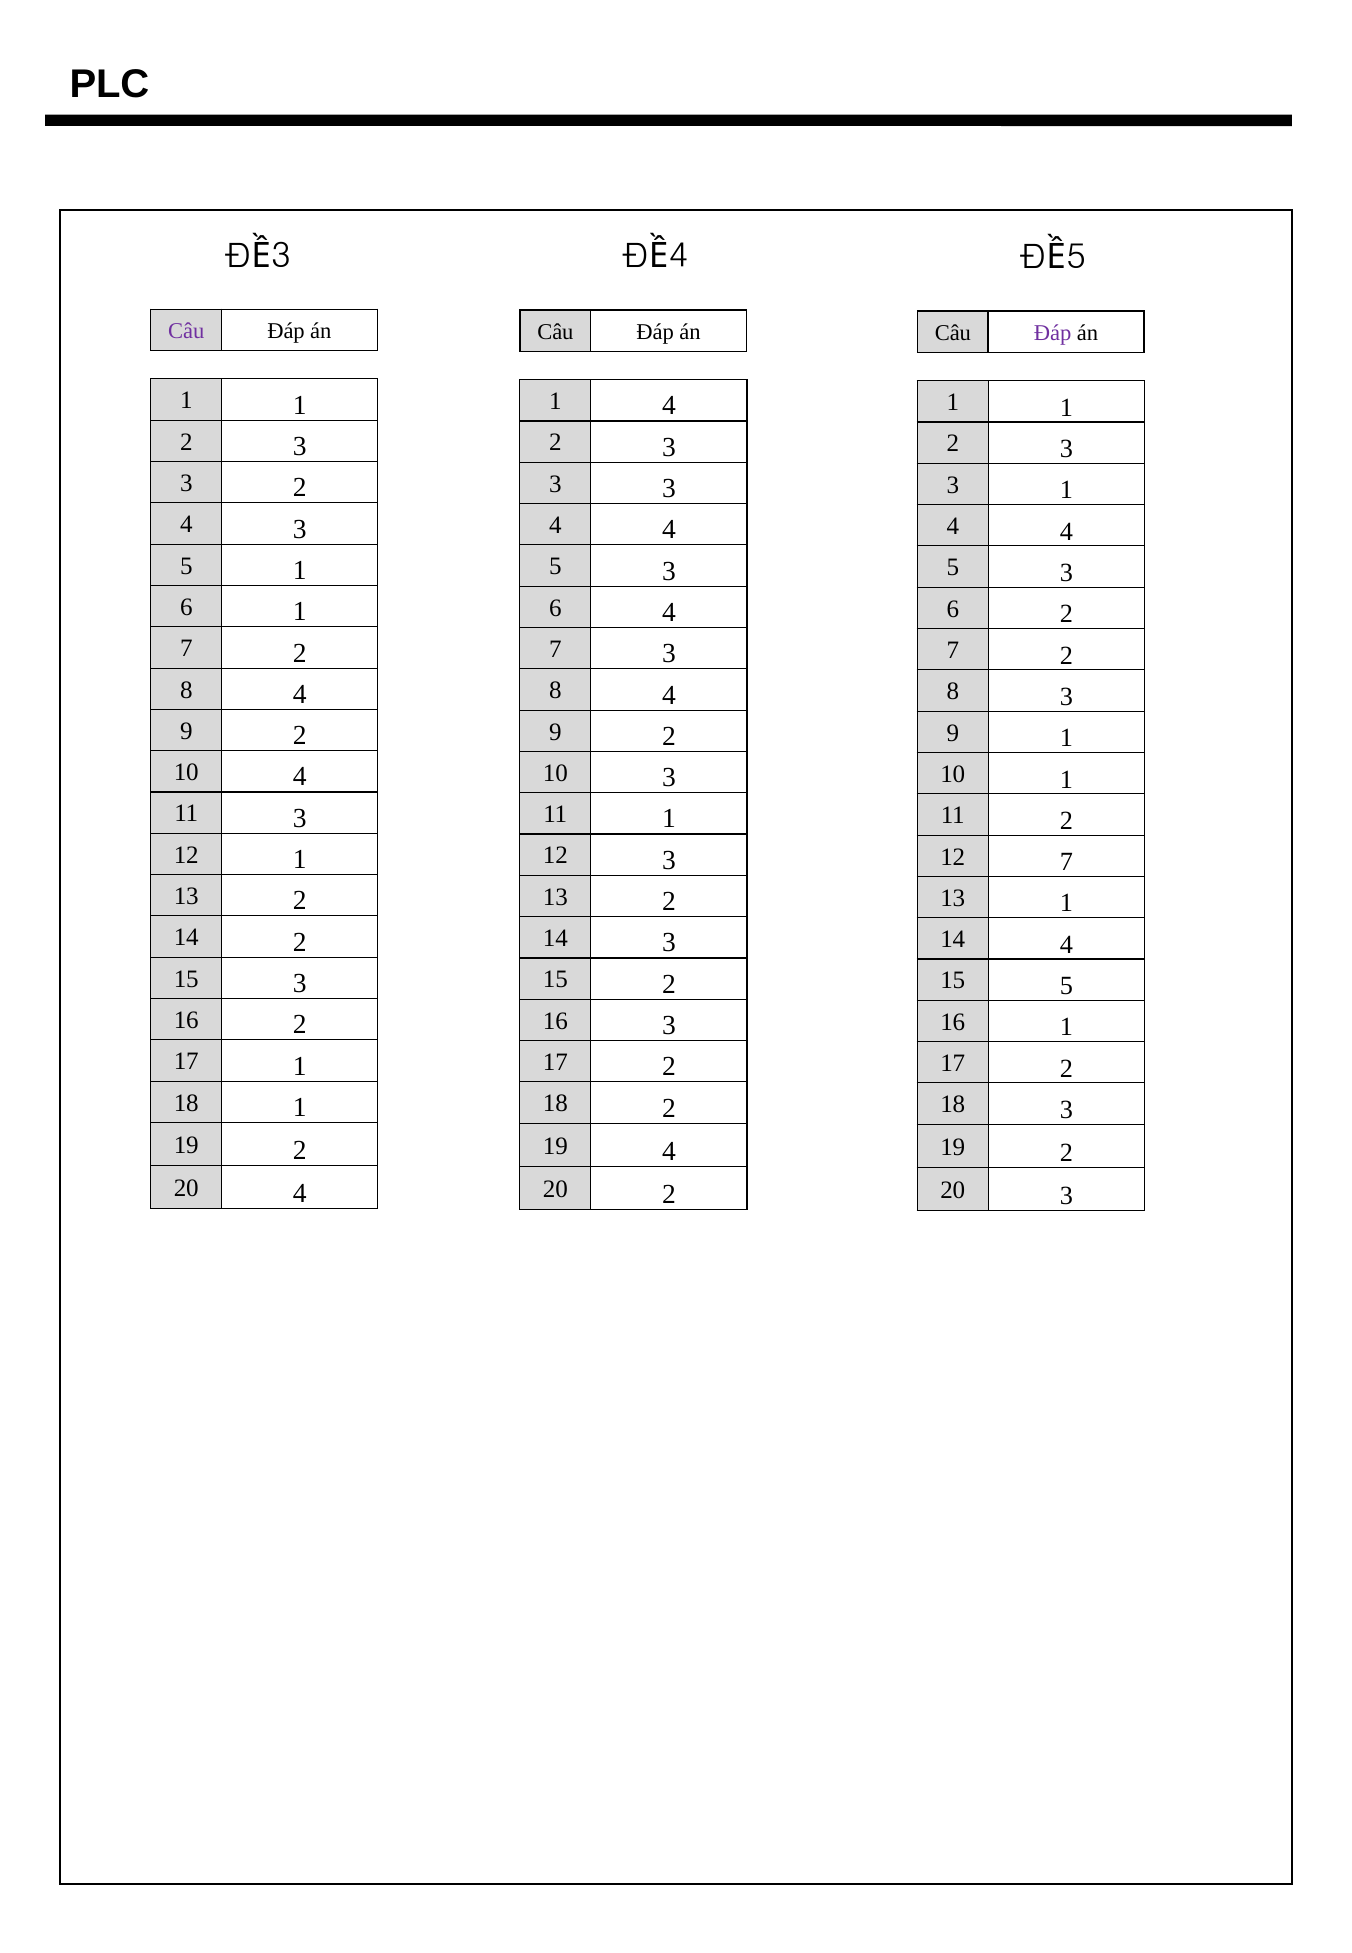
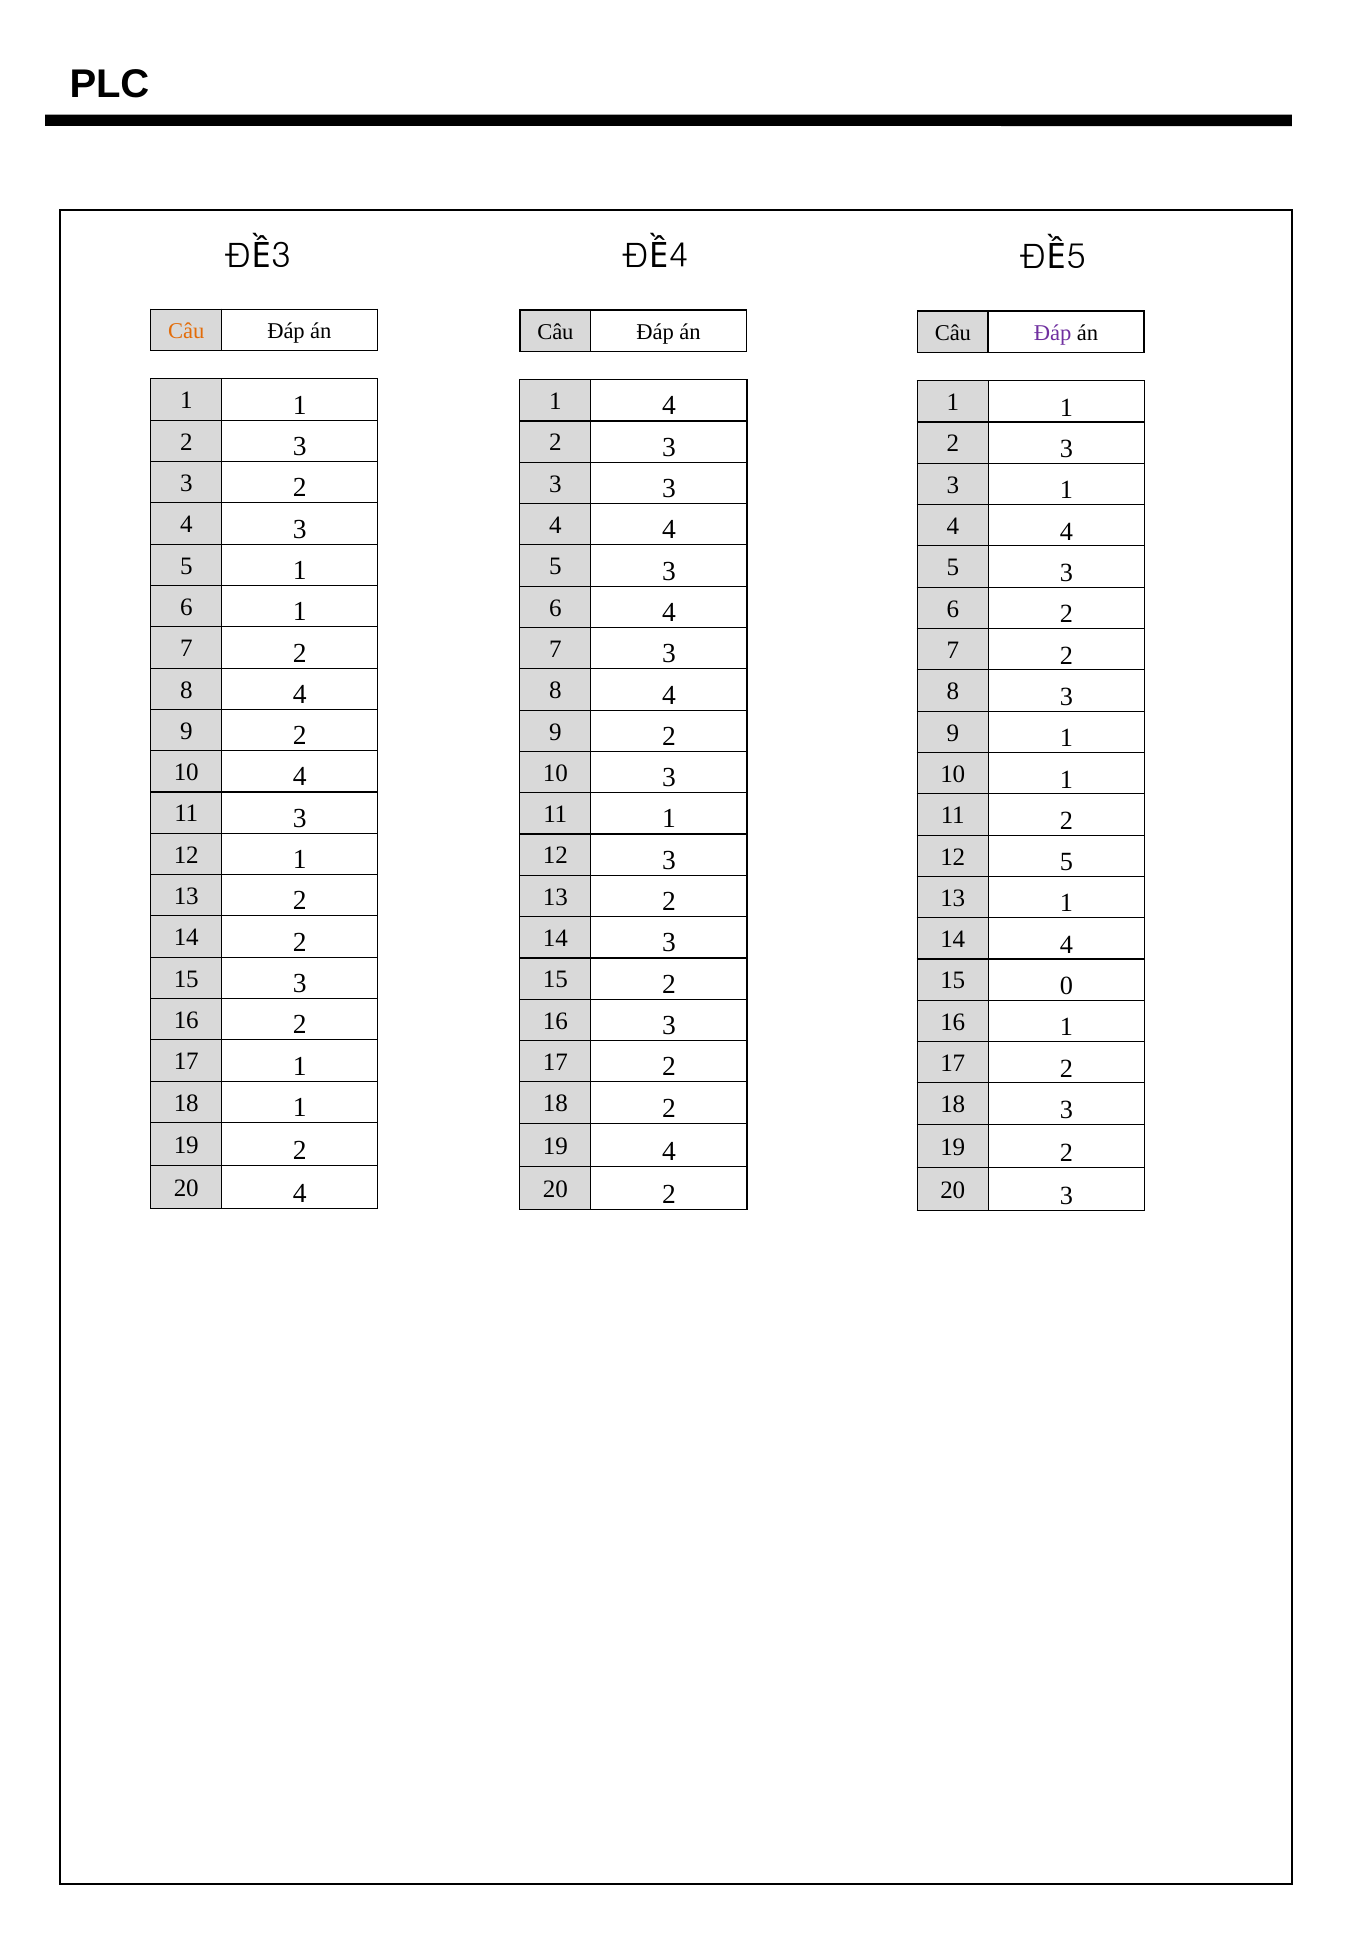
Câu colour: purple -> orange (186, 331)
12 7: 7 -> 5 (1066, 862)
15 5: 5 -> 0 (1066, 986)
